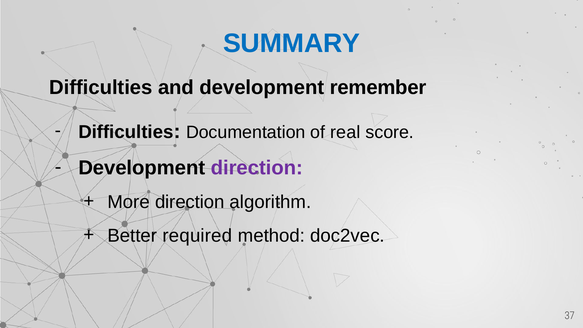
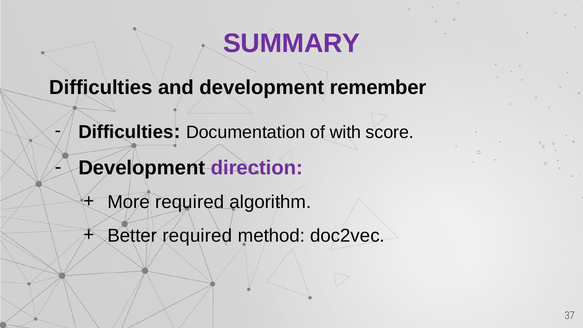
SUMMARY colour: blue -> purple (292, 43)
real: real -> with (345, 132)
More direction: direction -> required (190, 202)
